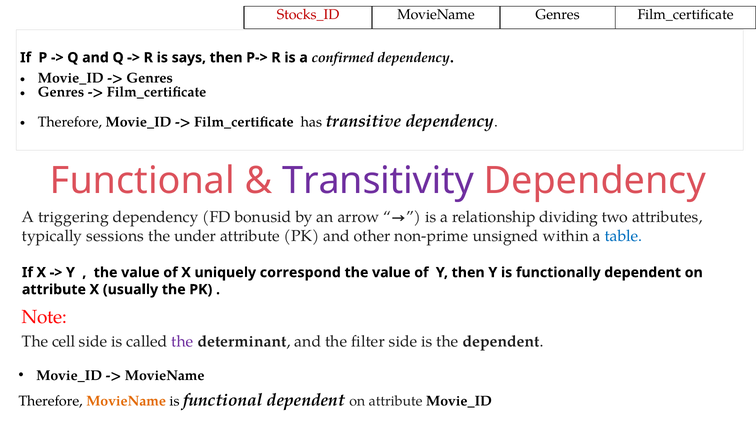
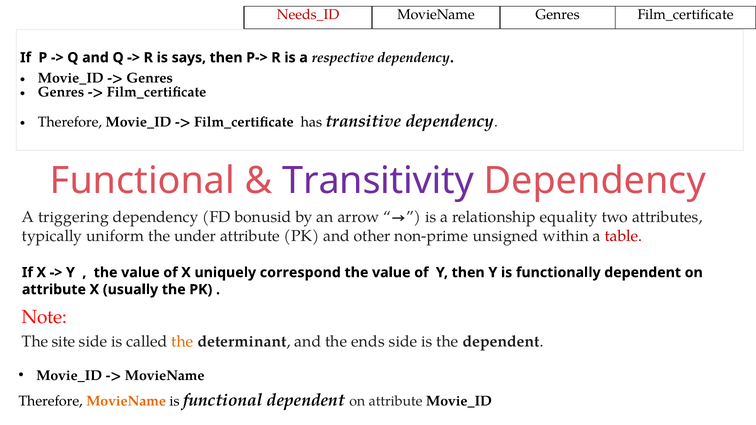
Stocks_ID: Stocks_ID -> Needs_ID (308, 15)
confirmed: confirmed -> respective (343, 58)
dividing: dividing -> equality (569, 217)
sessions: sessions -> uniform (115, 236)
table colour: blue -> red (623, 236)
cell: cell -> site (64, 342)
the colour: purple -> orange (182, 342)
filter: filter -> ends (368, 342)
